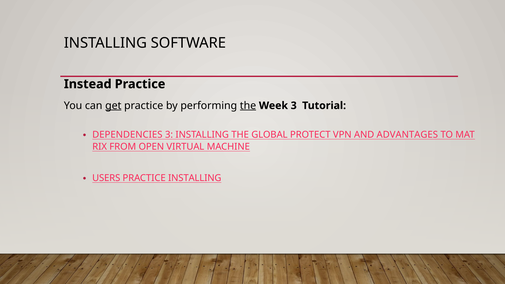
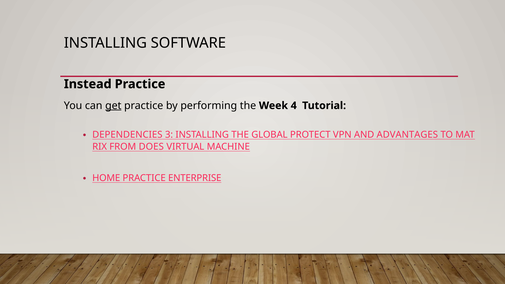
the underline: present -> none (248, 106)
Week 3: 3 -> 4 (294, 106)
OPEN: OPEN -> DOES (151, 147)
USERS: USERS -> HOME (106, 178)
PRACTICE INSTALLING: INSTALLING -> ENTERPRISE (195, 178)
